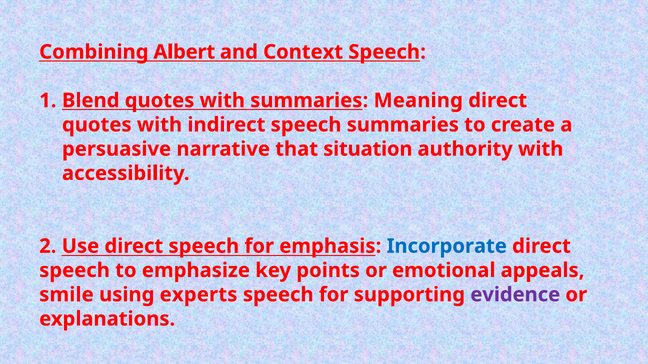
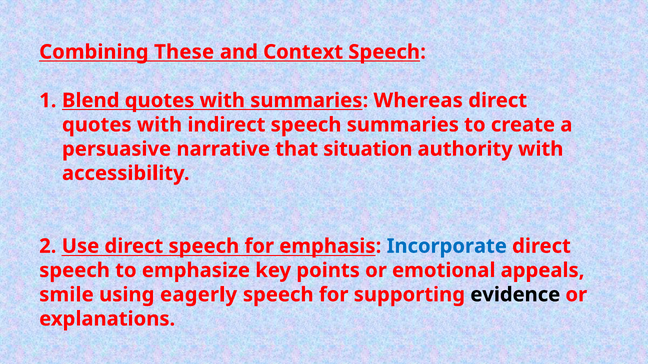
Albert: Albert -> These (184, 52)
Meaning: Meaning -> Whereas (418, 101)
experts: experts -> eagerly (199, 295)
evidence colour: purple -> black (515, 295)
